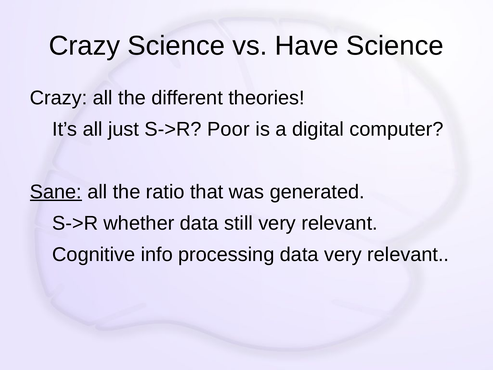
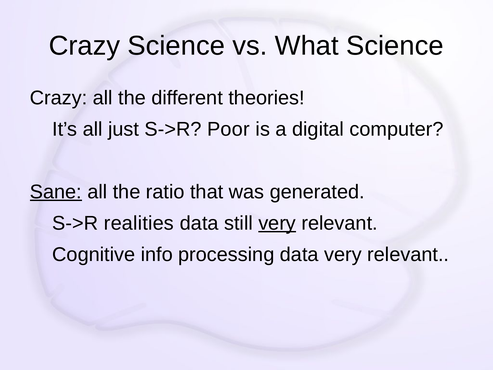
Have: Have -> What (307, 46)
whether: whether -> realities (139, 223)
very underline: none -> present (277, 223)
